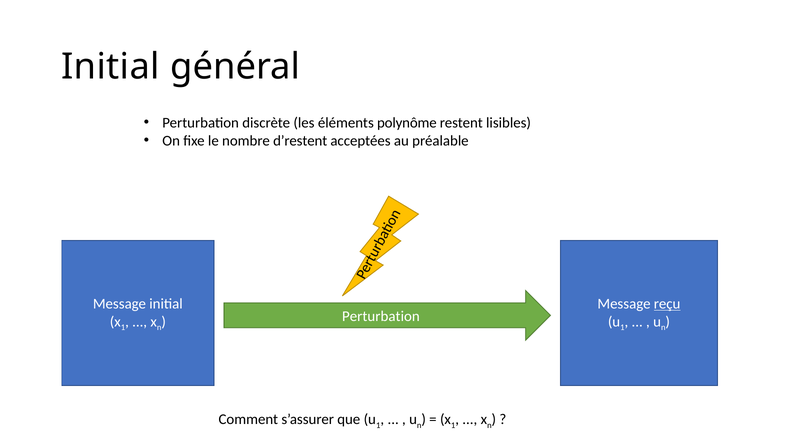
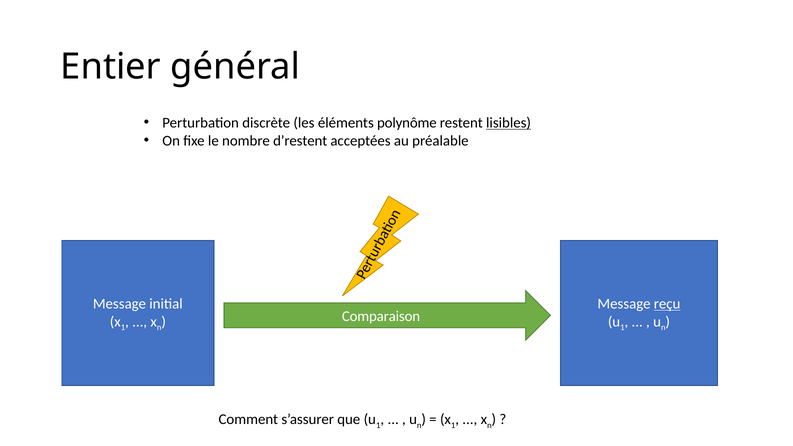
Initial: Initial -> Entier (111, 67)
lisibles underline: none -> present (509, 123)
Perturbation: Perturbation -> Comparaison (381, 316)
